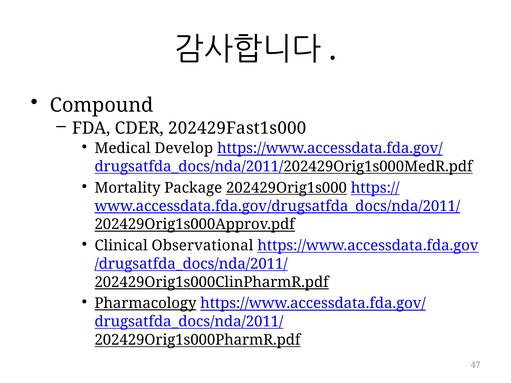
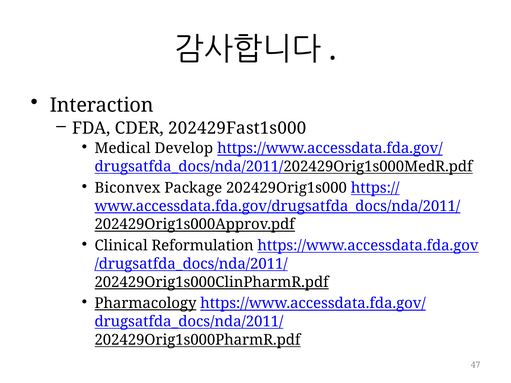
Compound: Compound -> Interaction (102, 105)
Mortality: Mortality -> Biconvex (127, 188)
202429Orig1s000 underline: present -> none (286, 188)
Observational: Observational -> Reformulation (203, 246)
